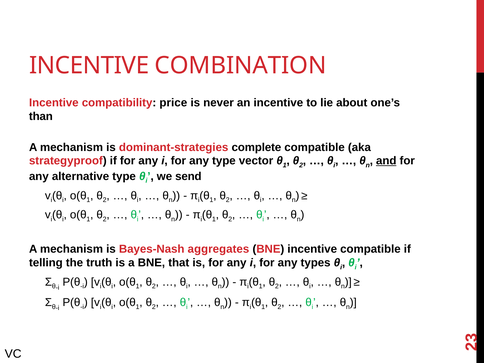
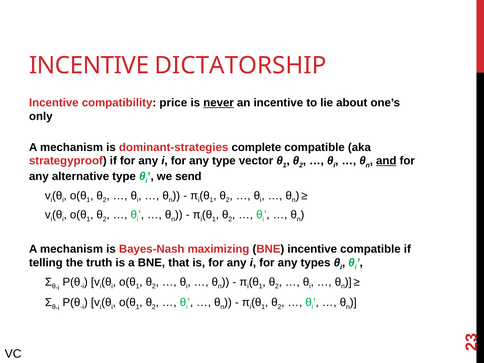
COMBINATION: COMBINATION -> DICTATORSHIP (240, 65)
never underline: none -> present (219, 103)
than: than -> only (41, 116)
aggregates: aggregates -> maximizing (219, 249)
